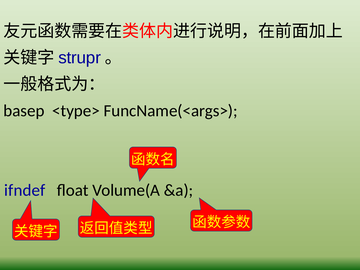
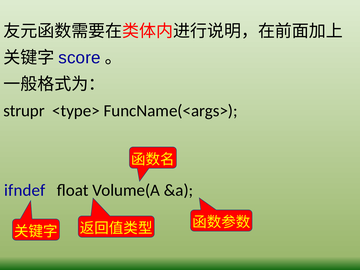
strupr: strupr -> score (79, 58)
basep: basep -> strupr (24, 111)
